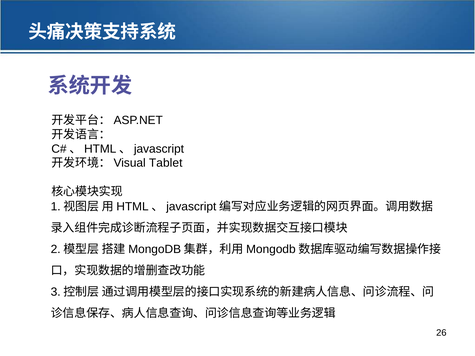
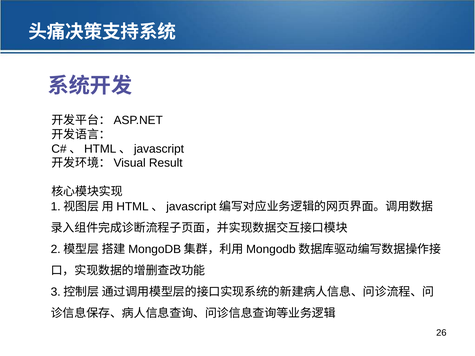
Tablet: Tablet -> Result (166, 163)
